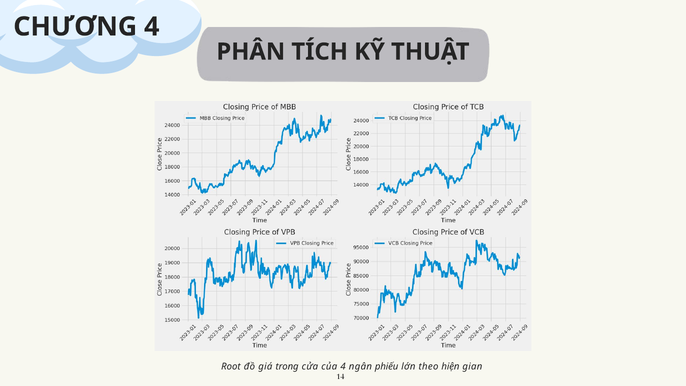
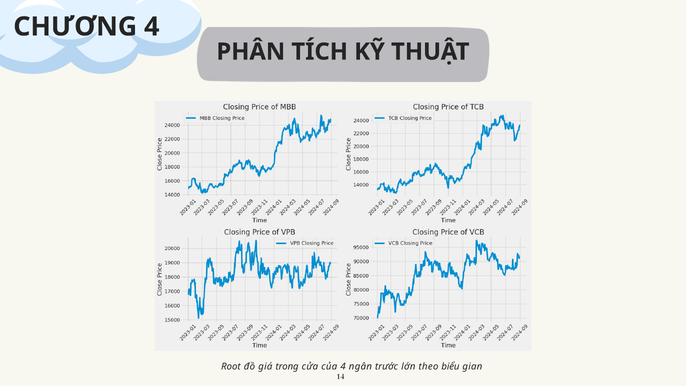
phiếu: phiếu -> trước (387, 367)
hiện: hiện -> biểu (450, 367)
